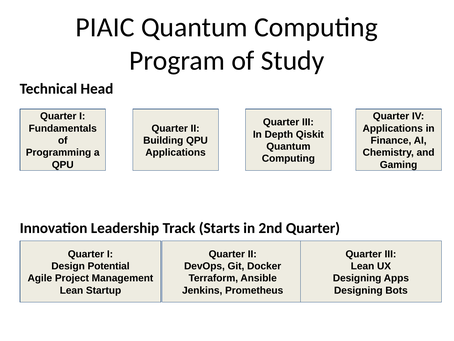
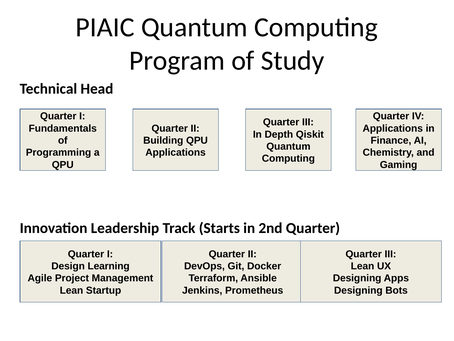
Potential: Potential -> Learning (109, 266)
